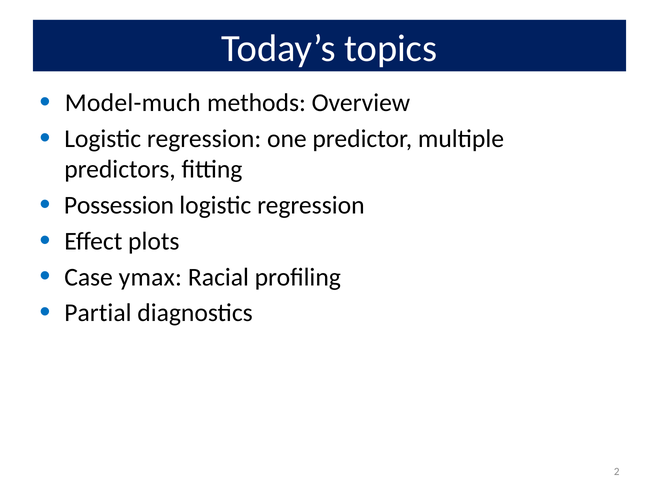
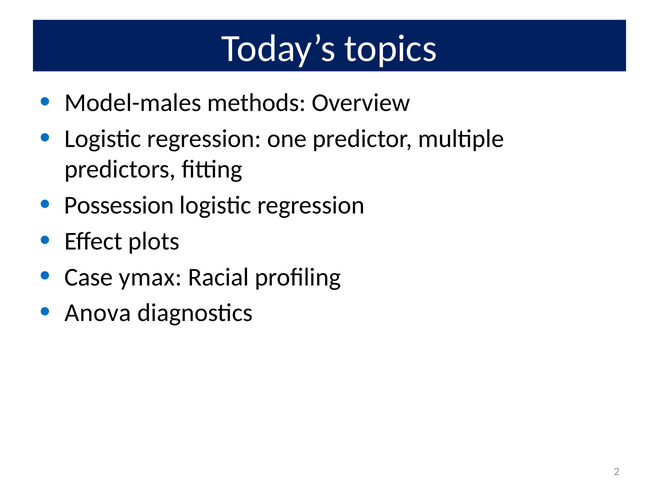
Model-much: Model-much -> Model-males (133, 103)
Partial: Partial -> Anova (98, 313)
